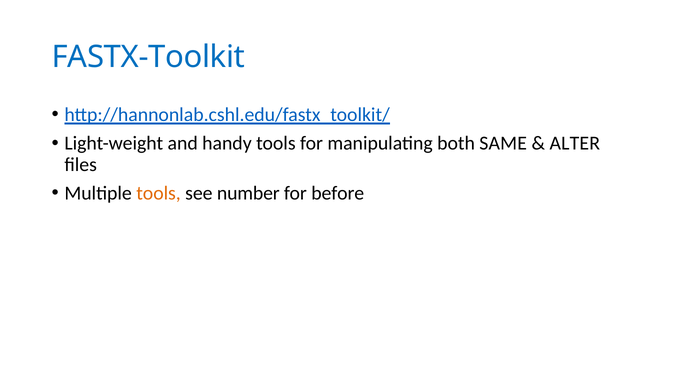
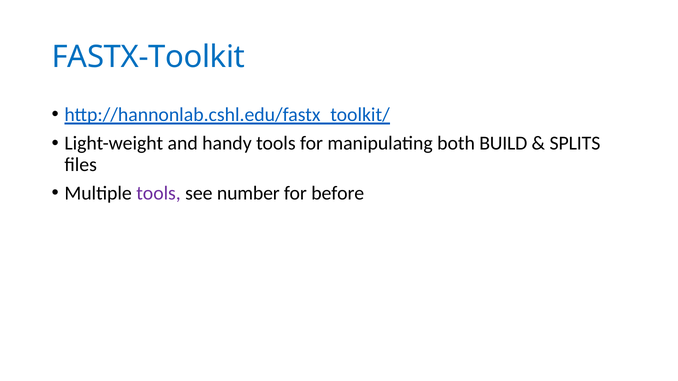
SAME: SAME -> BUILD (503, 143)
ALTER: ALTER -> SPLITS (575, 143)
tools colour: orange -> purple (159, 193)
